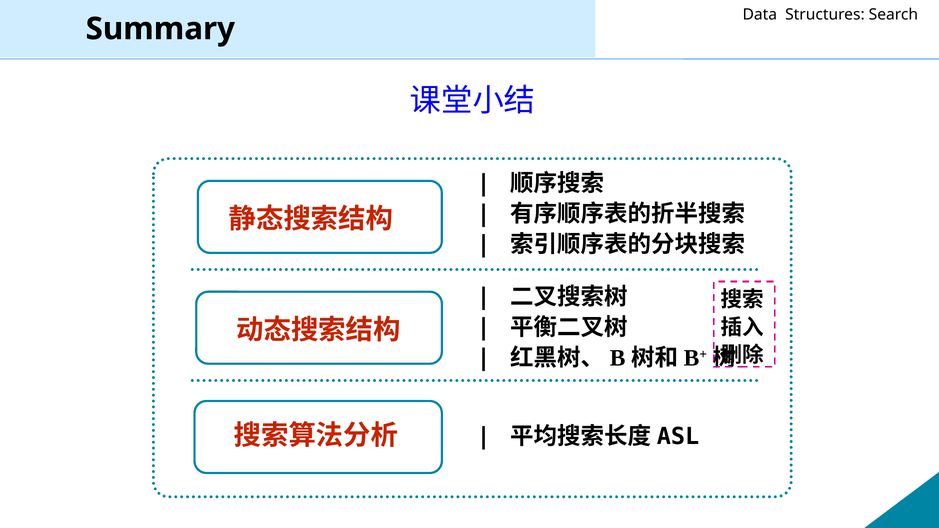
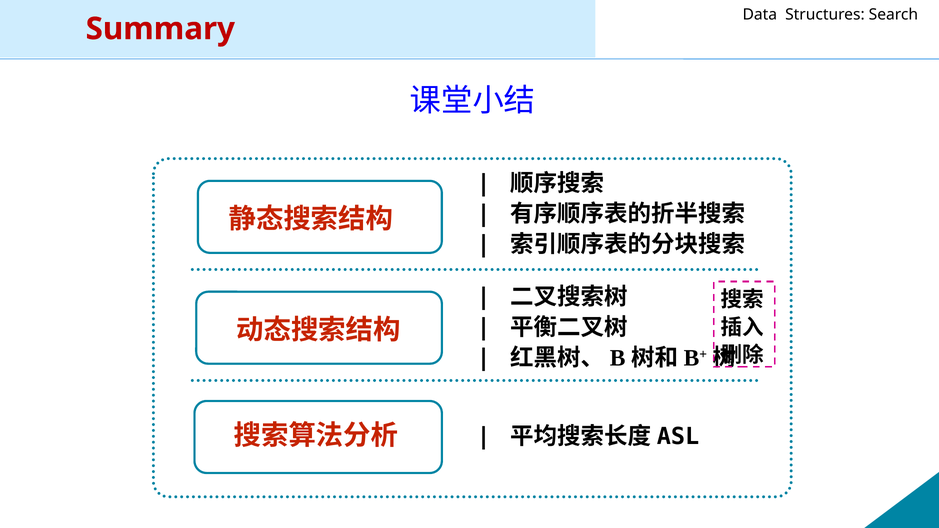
Summary colour: black -> red (160, 29)
